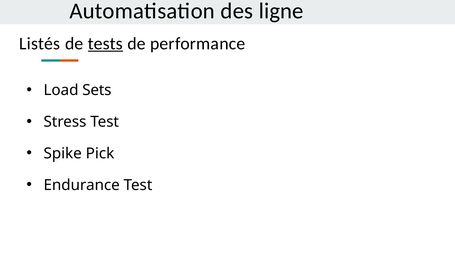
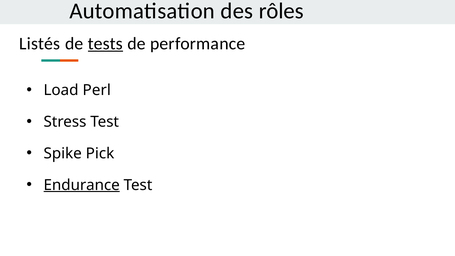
ligne: ligne -> rôles (281, 11)
Sets: Sets -> Perl (97, 90)
Endurance underline: none -> present (82, 185)
